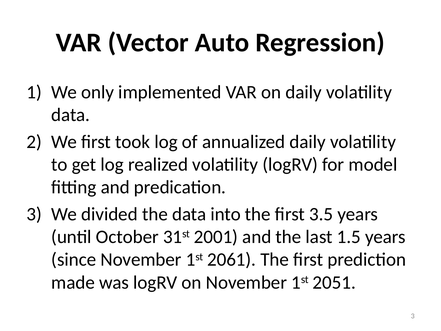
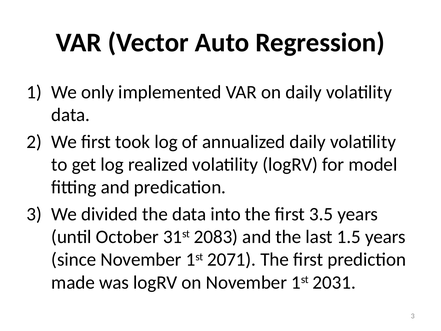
2001: 2001 -> 2083 (216, 237)
2061: 2061 -> 2071 (232, 260)
2051: 2051 -> 2031 (334, 282)
